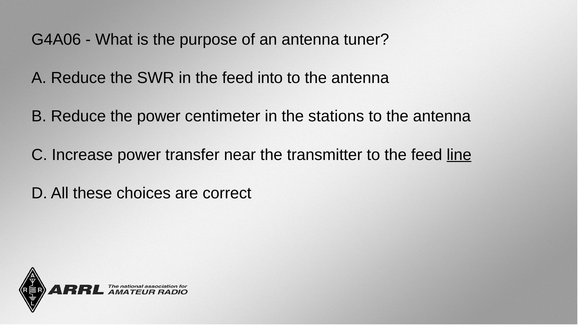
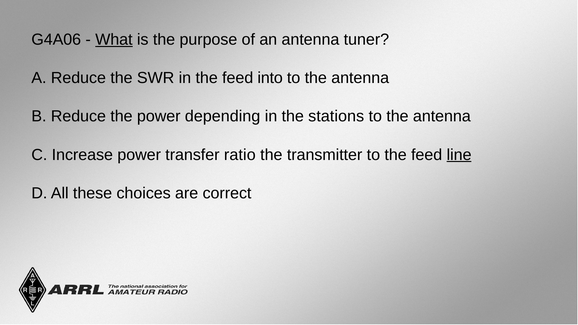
What underline: none -> present (114, 40)
centimeter: centimeter -> depending (223, 116)
near: near -> ratio (240, 155)
